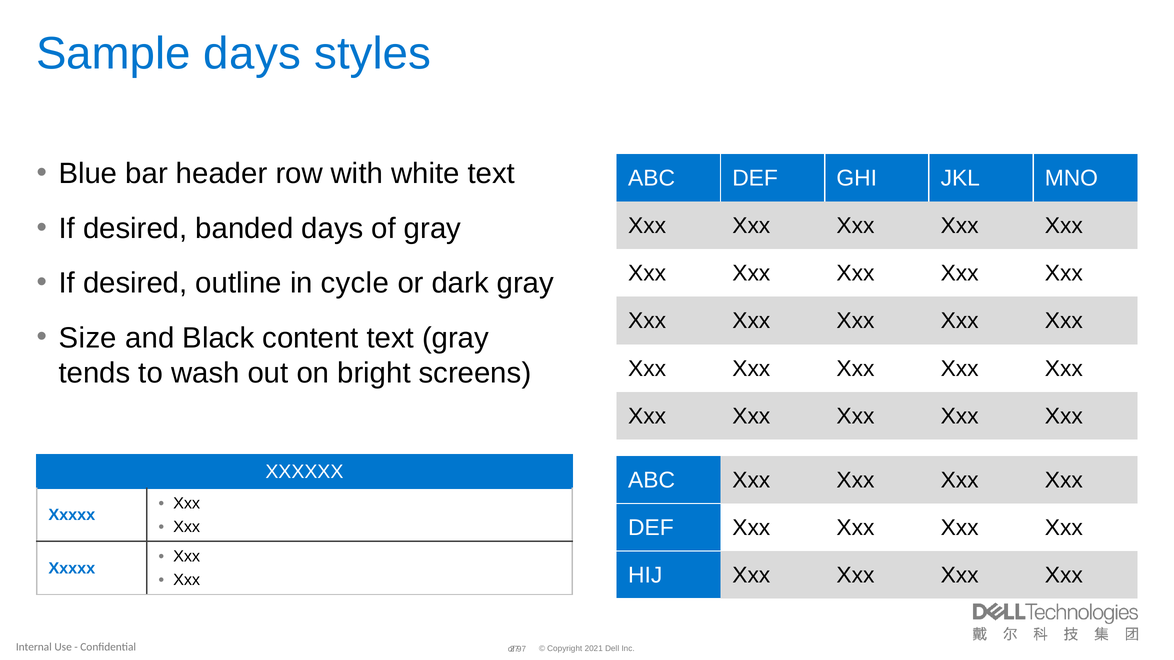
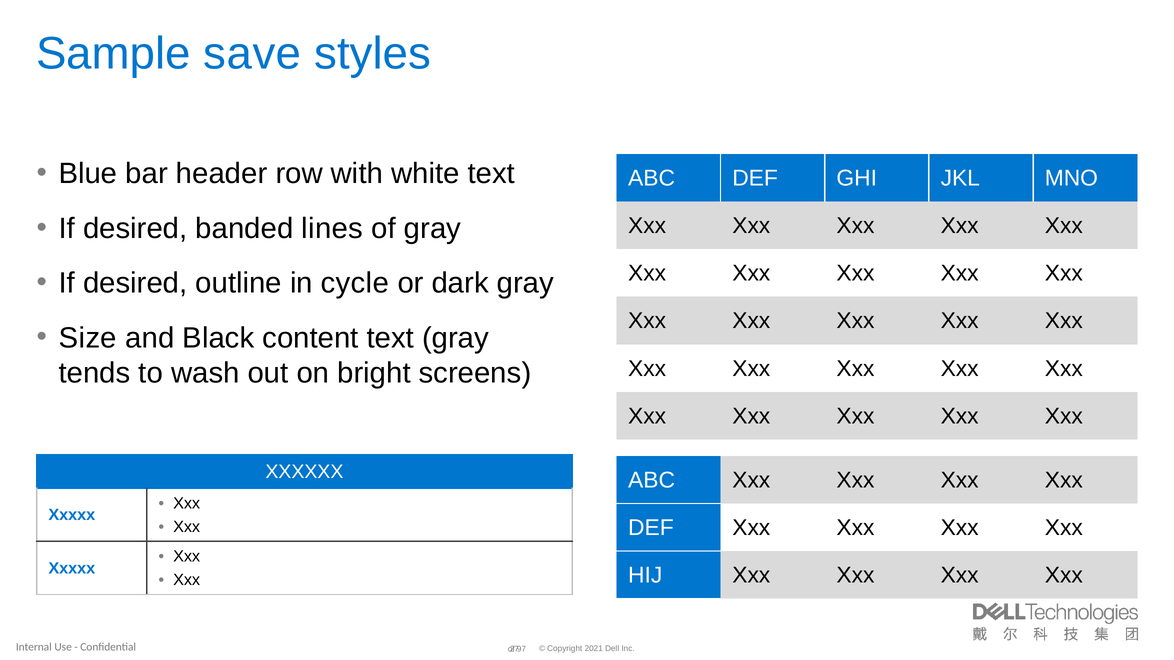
Sample days: days -> save (252, 54)
banded days: days -> lines (332, 229)
